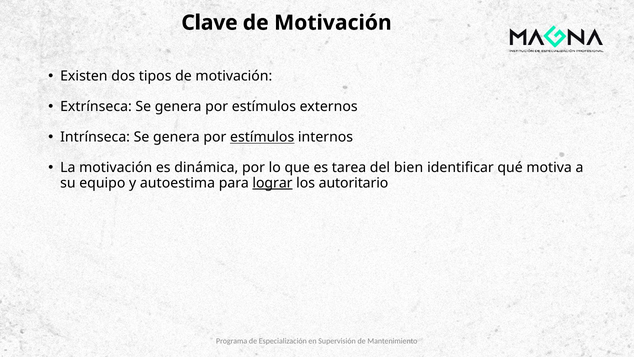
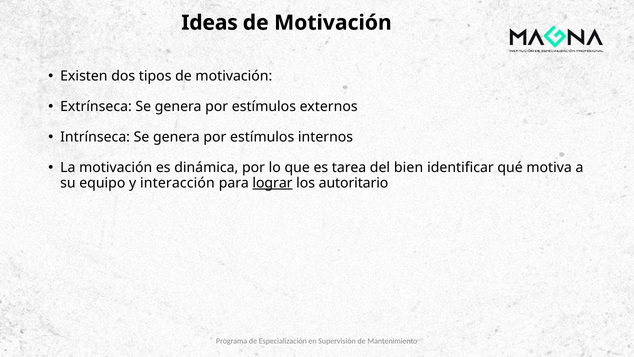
Clave: Clave -> Ideas (210, 23)
estímulos underline: present -> none (262, 137)
autoestima: autoestima -> interacción (177, 183)
